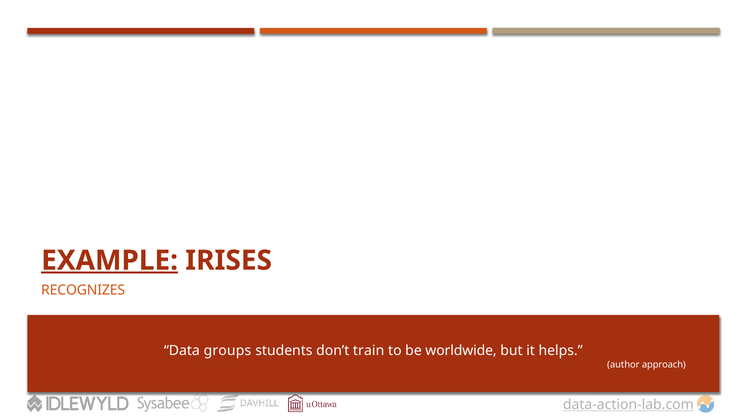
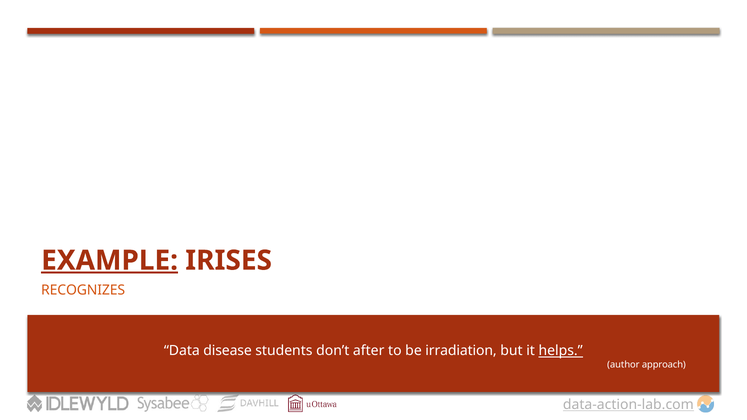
groups: groups -> disease (228, 351)
train: train -> after (369, 351)
worldwide: worldwide -> irradiation (461, 351)
helps underline: none -> present (561, 351)
